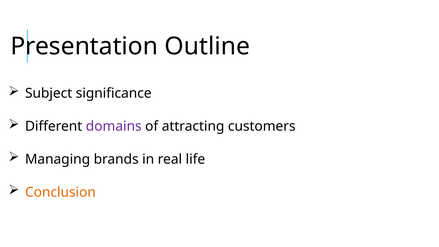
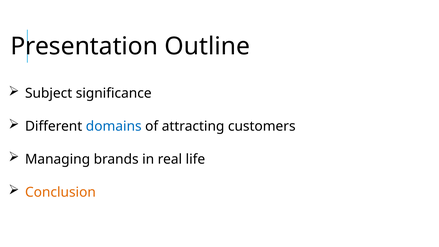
domains colour: purple -> blue (114, 126)
